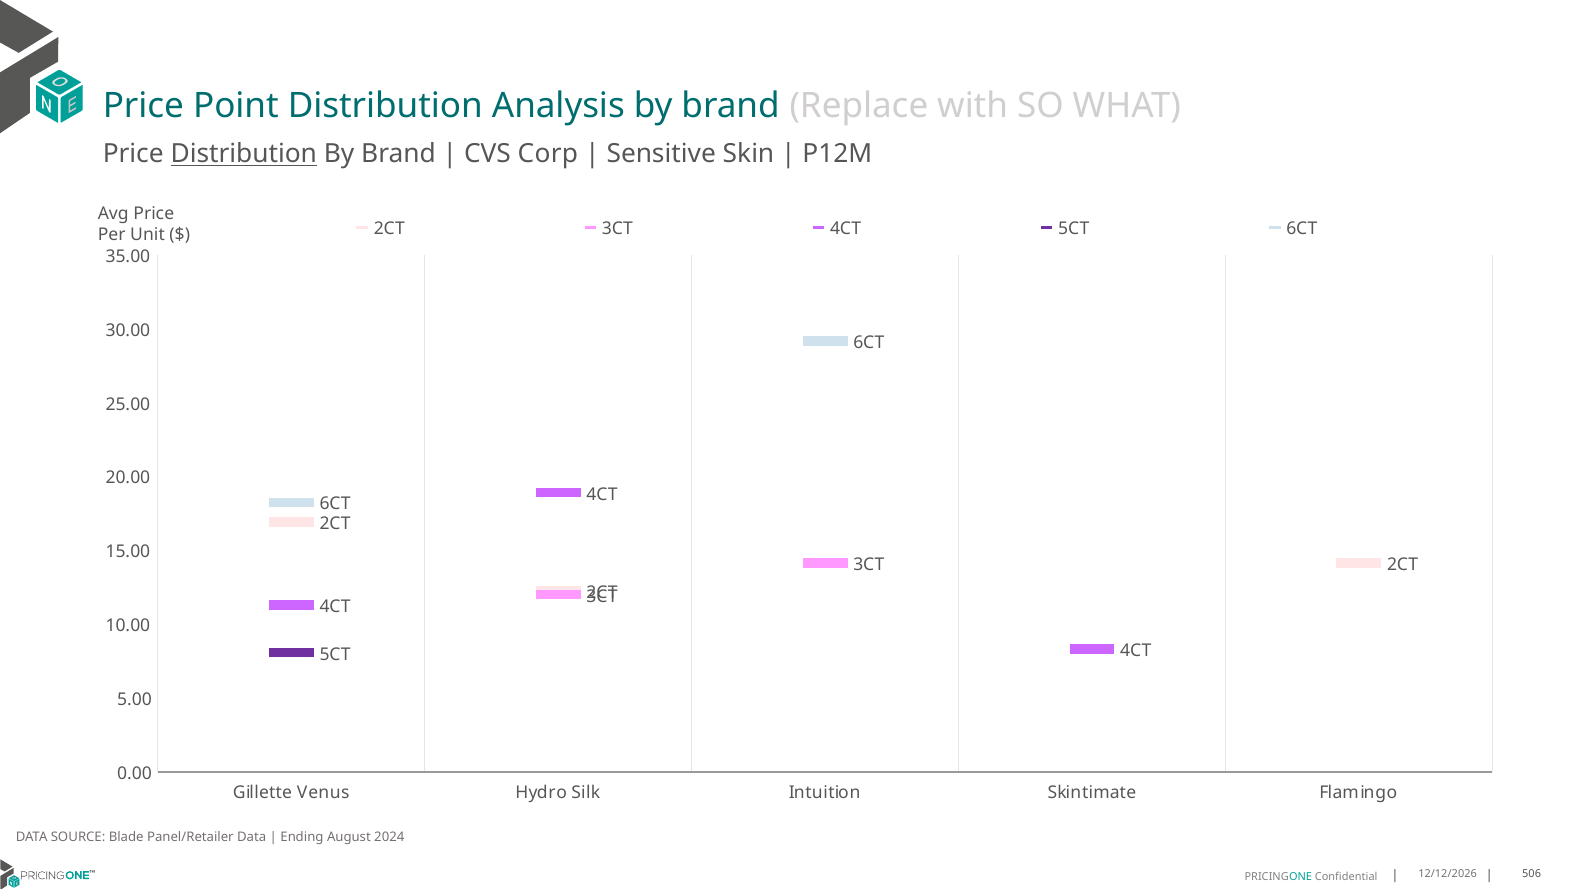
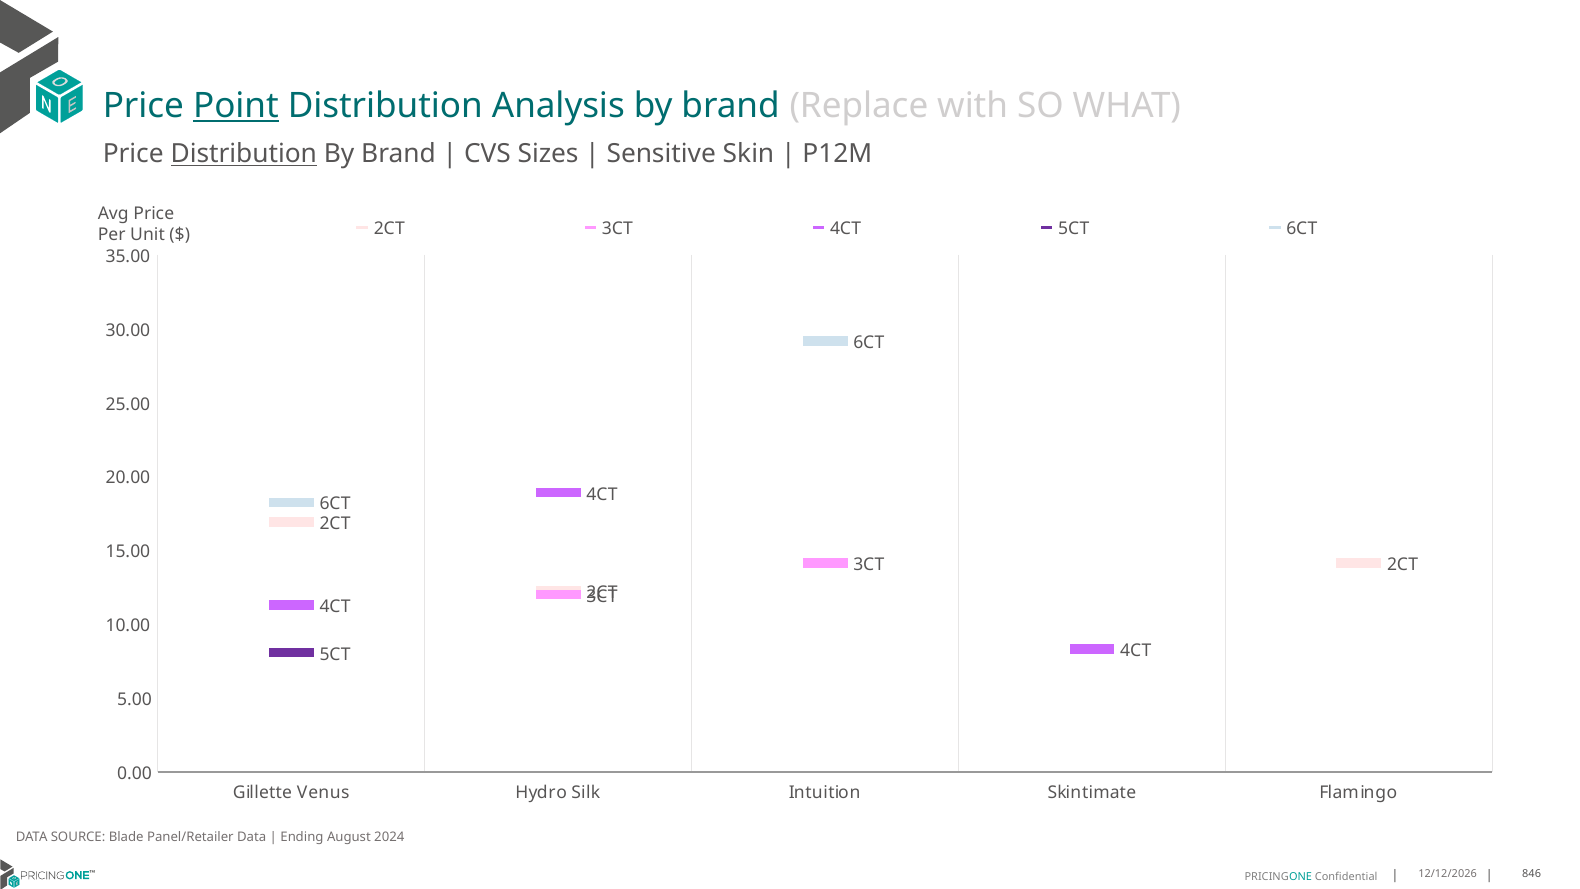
Point underline: none -> present (236, 106)
Corp: Corp -> Sizes (548, 154)
506: 506 -> 846 (1532, 874)
